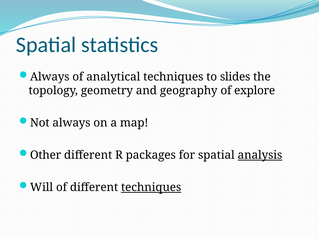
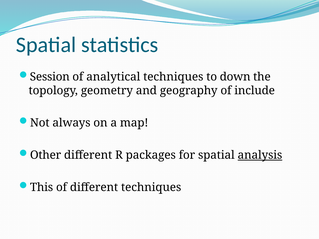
Always: Always -> Session (50, 77)
slides: slides -> down (235, 77)
explore: explore -> include (255, 91)
Will: Will -> This (42, 188)
techniques underline: present -> none (151, 188)
